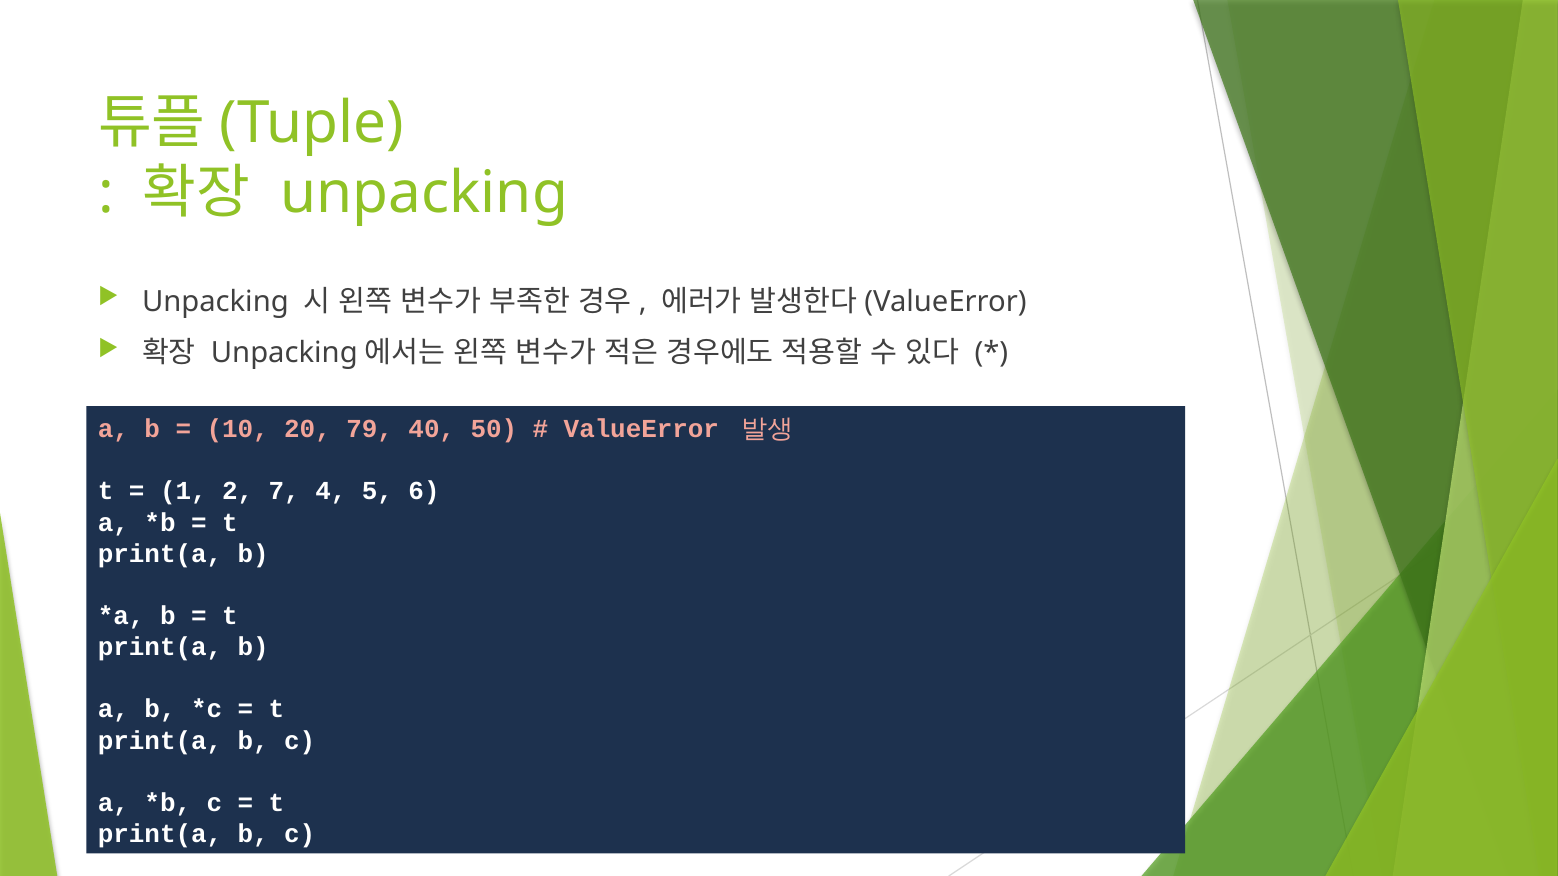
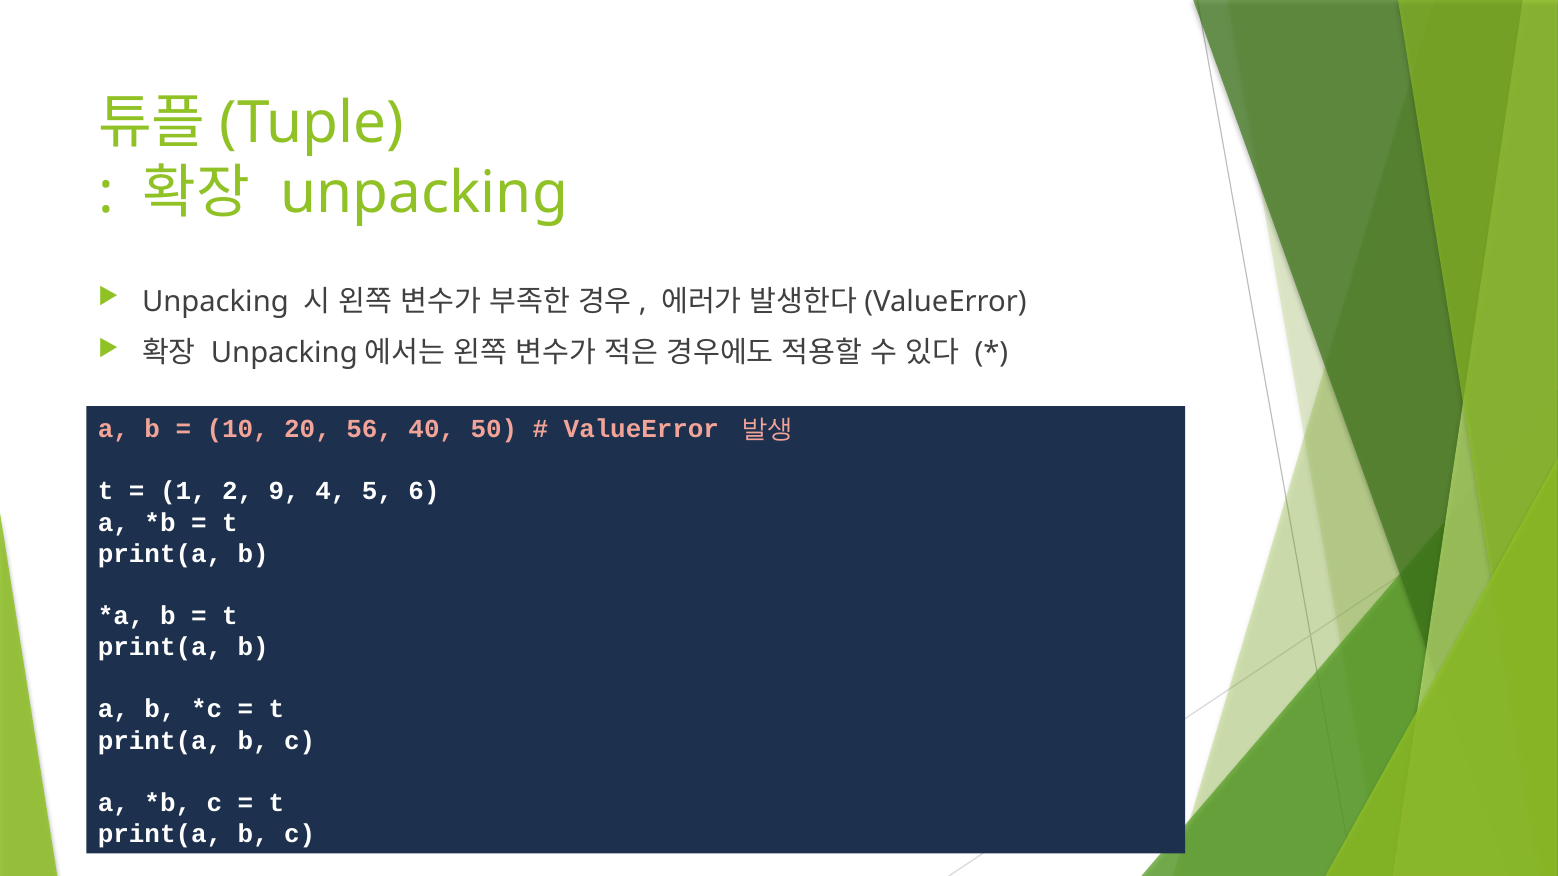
79: 79 -> 56 (370, 429)
7: 7 -> 9 (284, 492)
